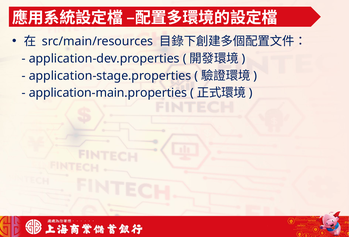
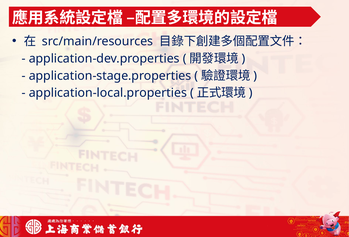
application-main.properties: application-main.properties -> application-local.properties (108, 93)
